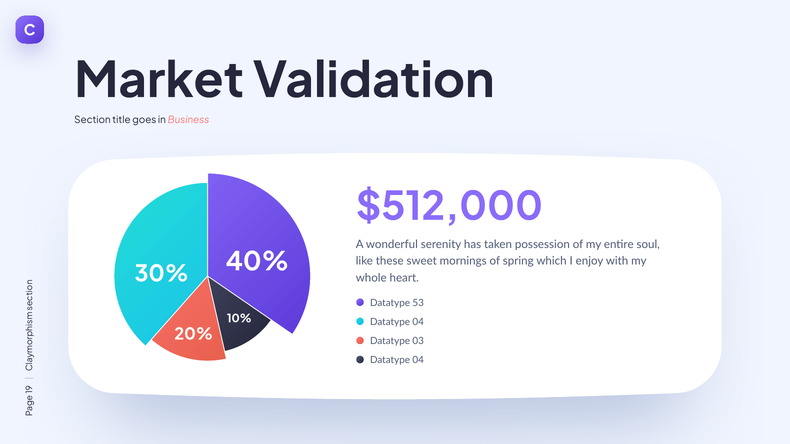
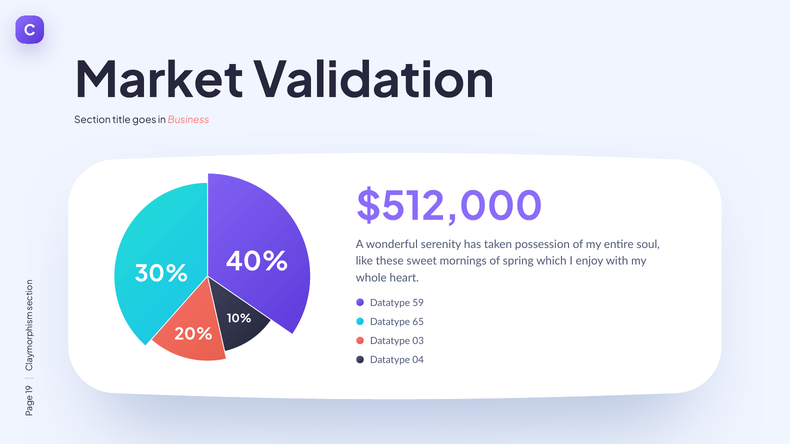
53: 53 -> 59 (418, 303)
04: 04 -> 65 (418, 322)
